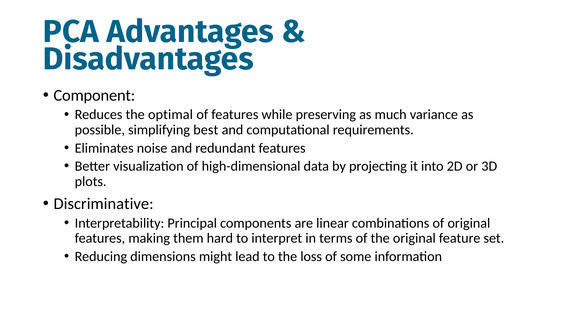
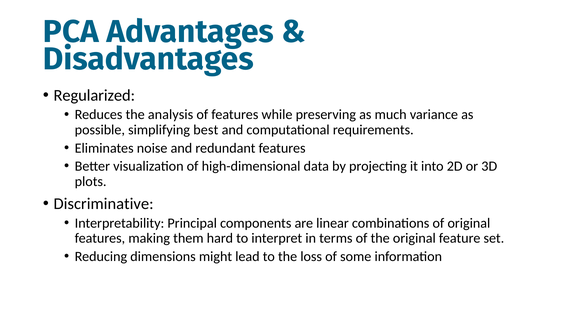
Component: Component -> Regularized (94, 95)
optimal: optimal -> analysis (171, 115)
